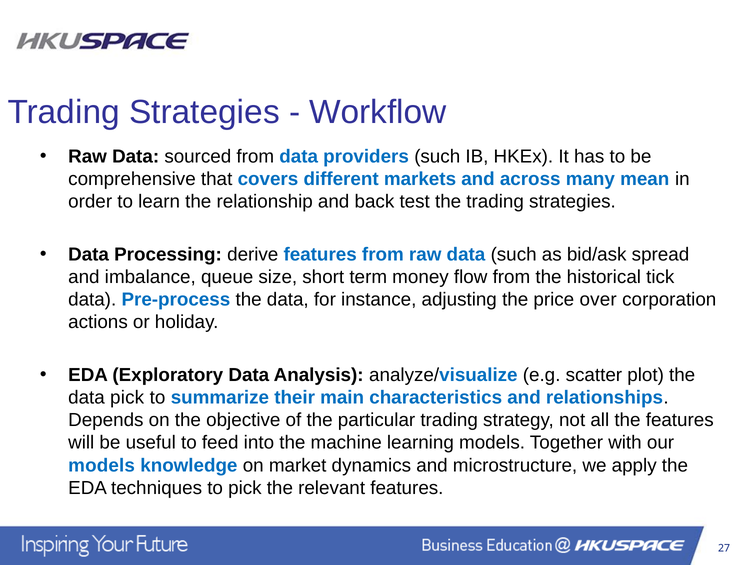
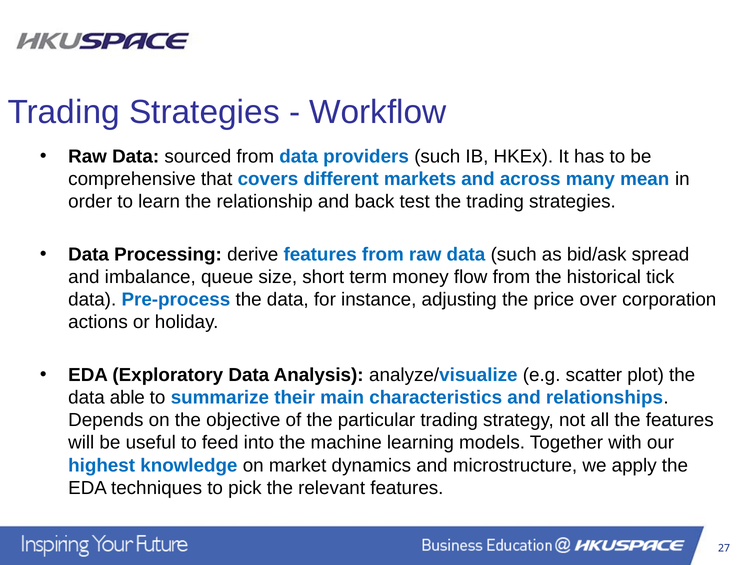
data pick: pick -> able (127, 397)
models: models -> highest (102, 465)
